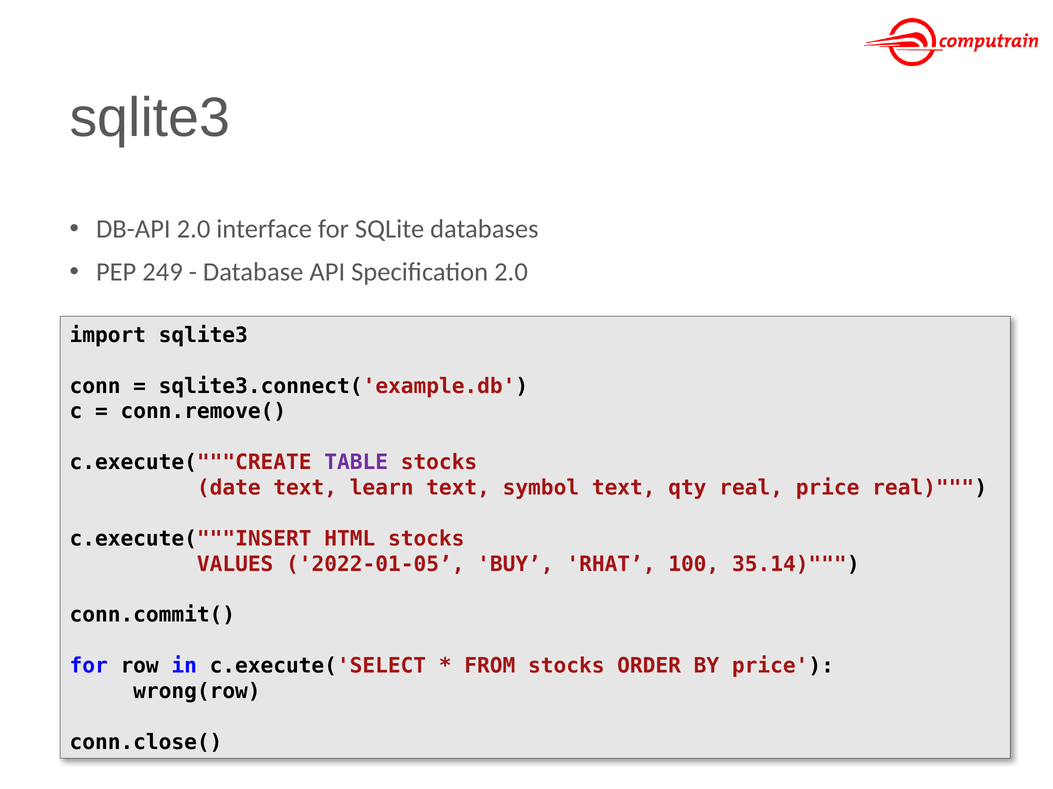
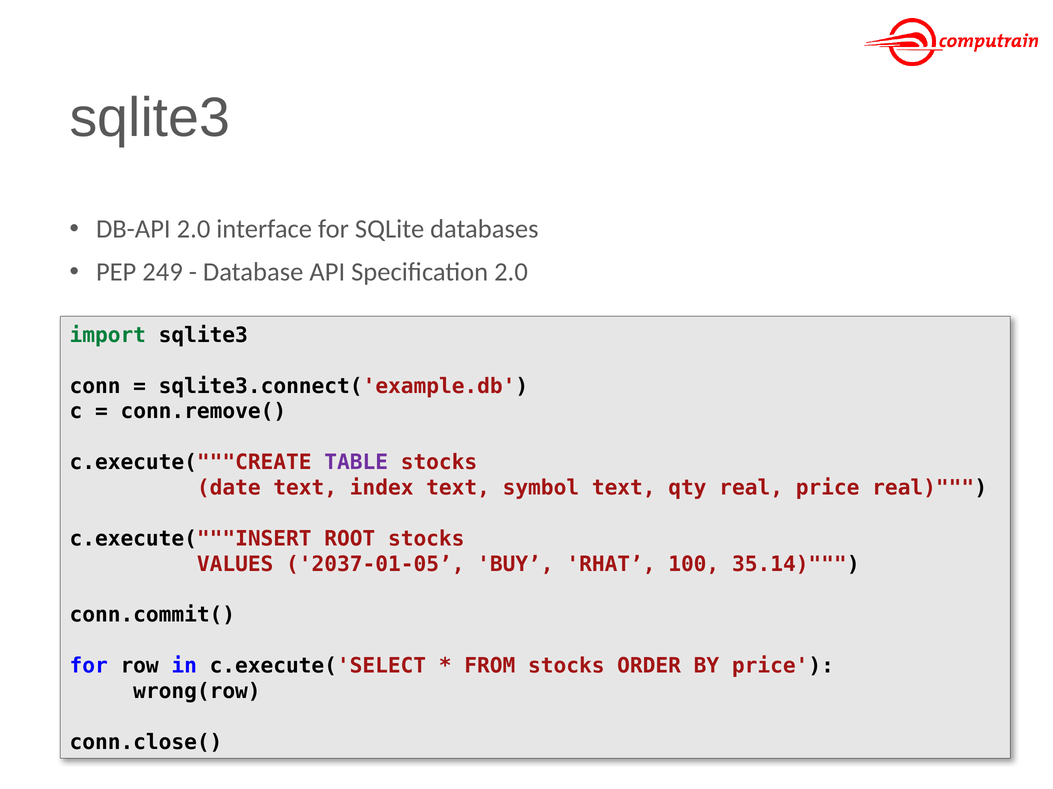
import colour: black -> green (108, 335)
learn: learn -> index (382, 488)
HTML: HTML -> ROOT (350, 539)
2022-01-05: 2022-01-05 -> 2037-01-05 (375, 565)
